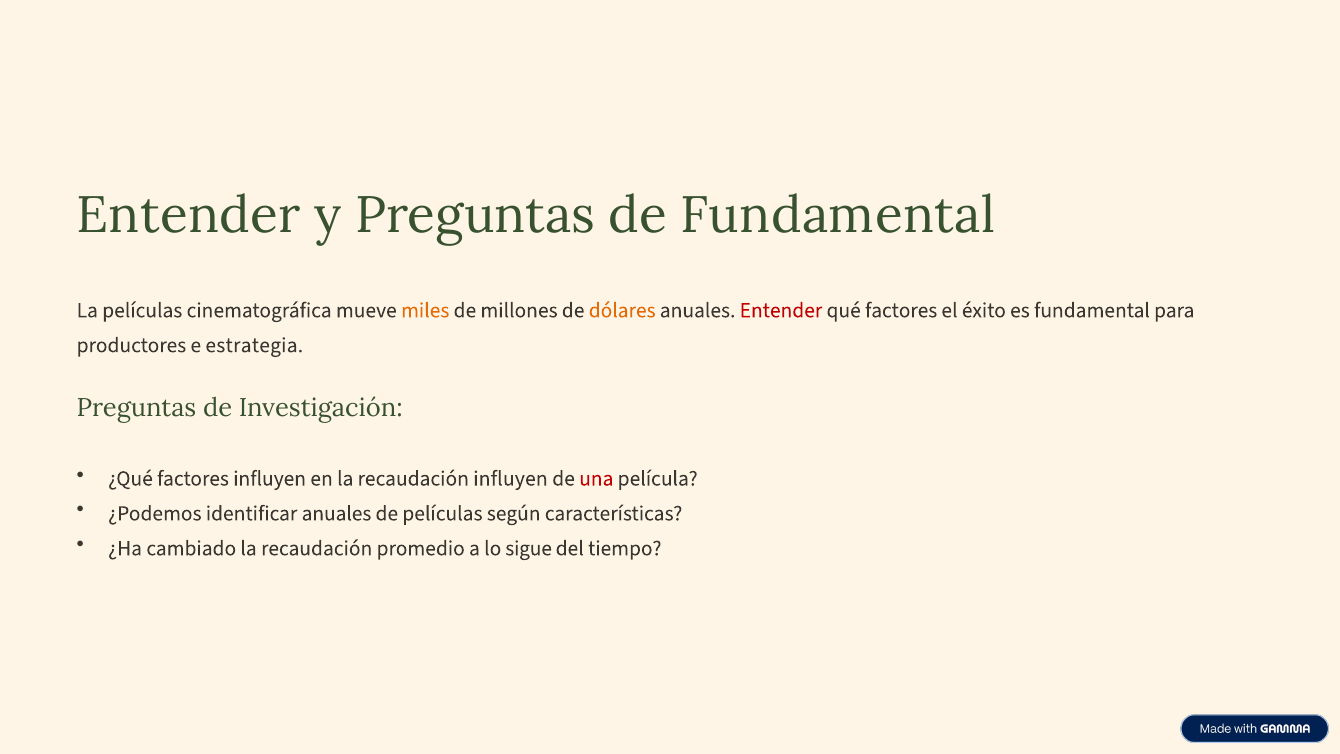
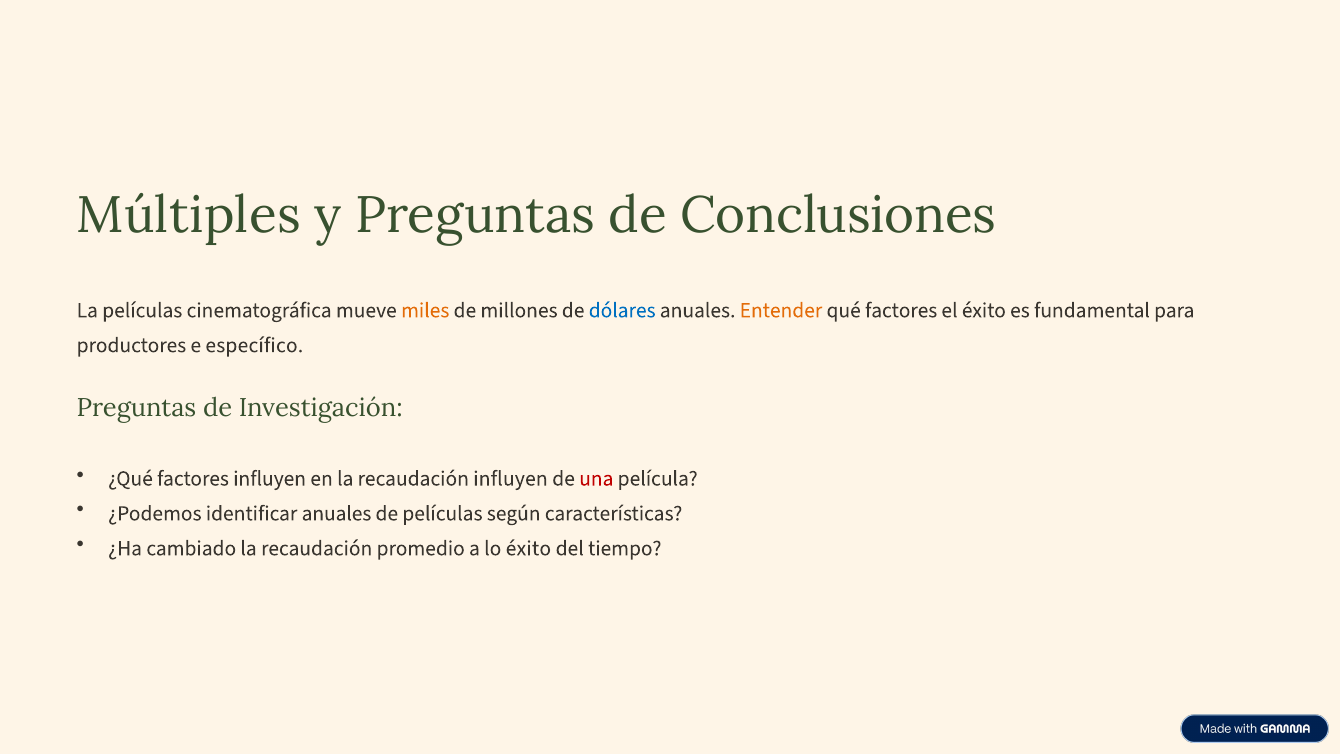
Entender: Entender -> Múltiples (189, 215)
de Fundamental: Fundamental -> Conclusiones (838, 215)
dólares colour: orange -> blue (622, 310)
Entender colour: red -> orange (781, 310)
estrategia: estrategia -> específico (254, 345)
lo sigue: sigue -> éxito (528, 548)
